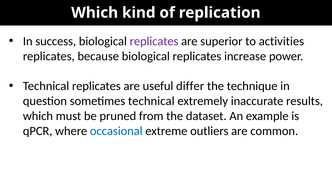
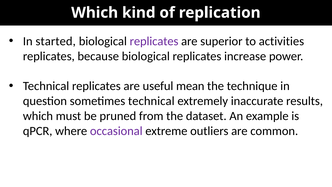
success: success -> started (56, 41)
differ: differ -> mean (190, 86)
occasional colour: blue -> purple (116, 131)
